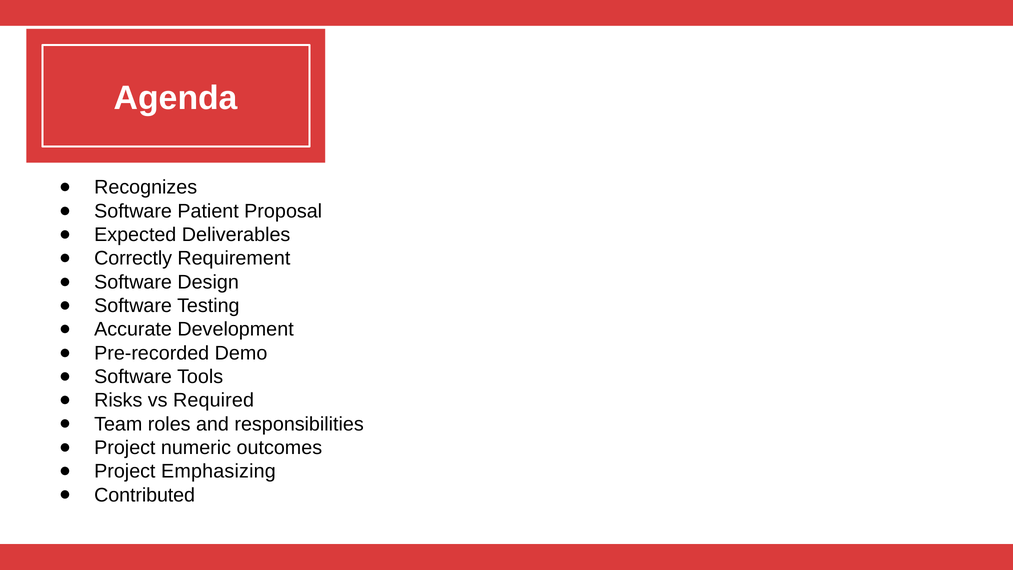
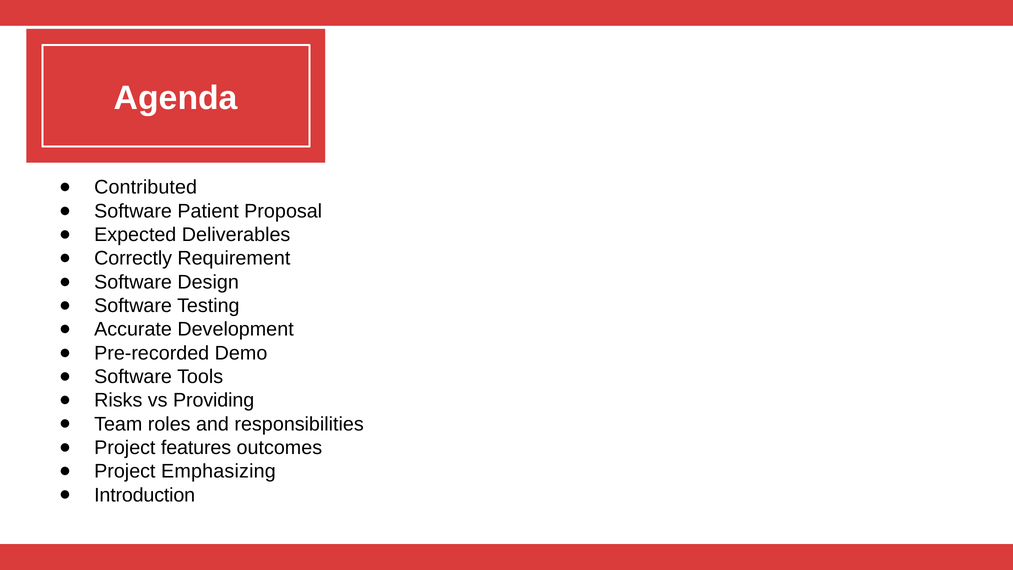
Recognizes: Recognizes -> Contributed (146, 187)
Required: Required -> Providing (214, 400)
numeric: numeric -> features (196, 448)
Contributed: Contributed -> Introduction (145, 495)
